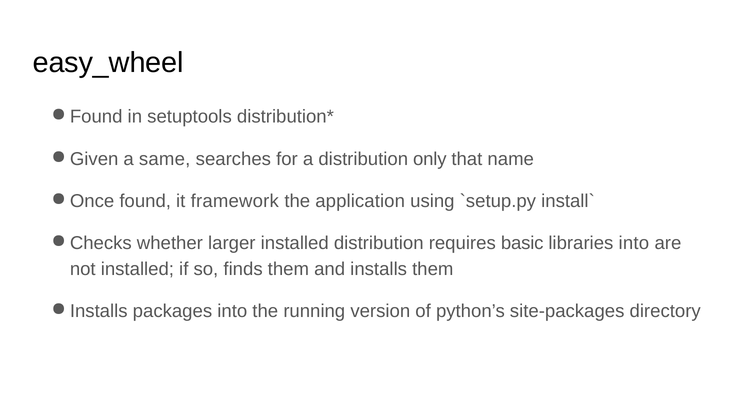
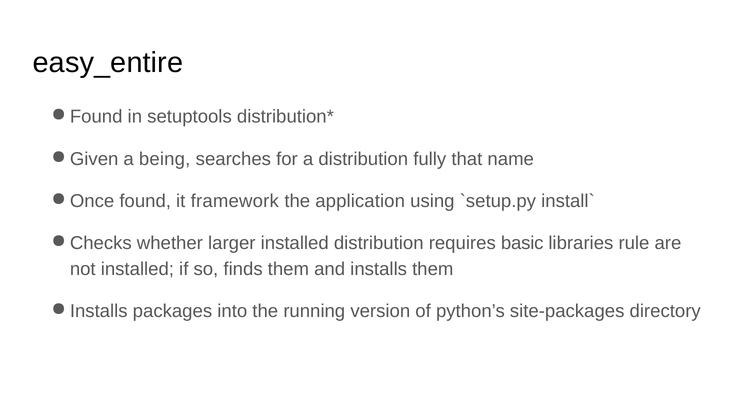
easy_wheel: easy_wheel -> easy_entire (108, 63)
same: same -> being (165, 159)
only: only -> fully (430, 159)
libraries into: into -> rule (634, 243)
